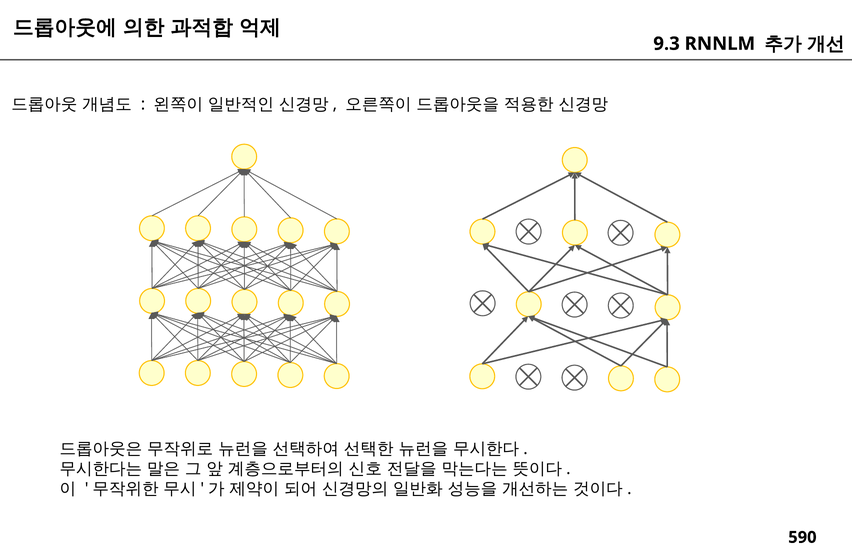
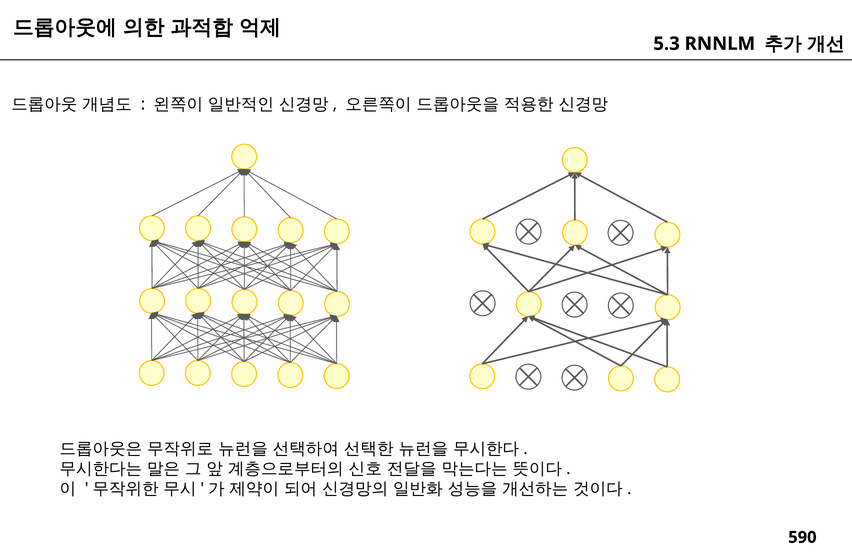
9.3: 9.3 -> 5.3 (667, 44)
